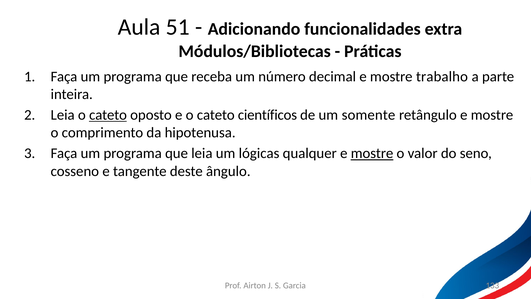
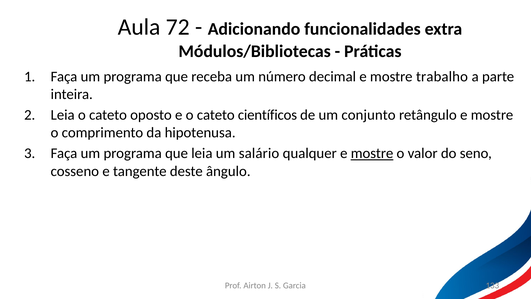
51: 51 -> 72 (178, 27)
cateto underline: present -> none (108, 115)
somente: somente -> conjunto (369, 115)
lógicas: lógicas -> salário (259, 153)
